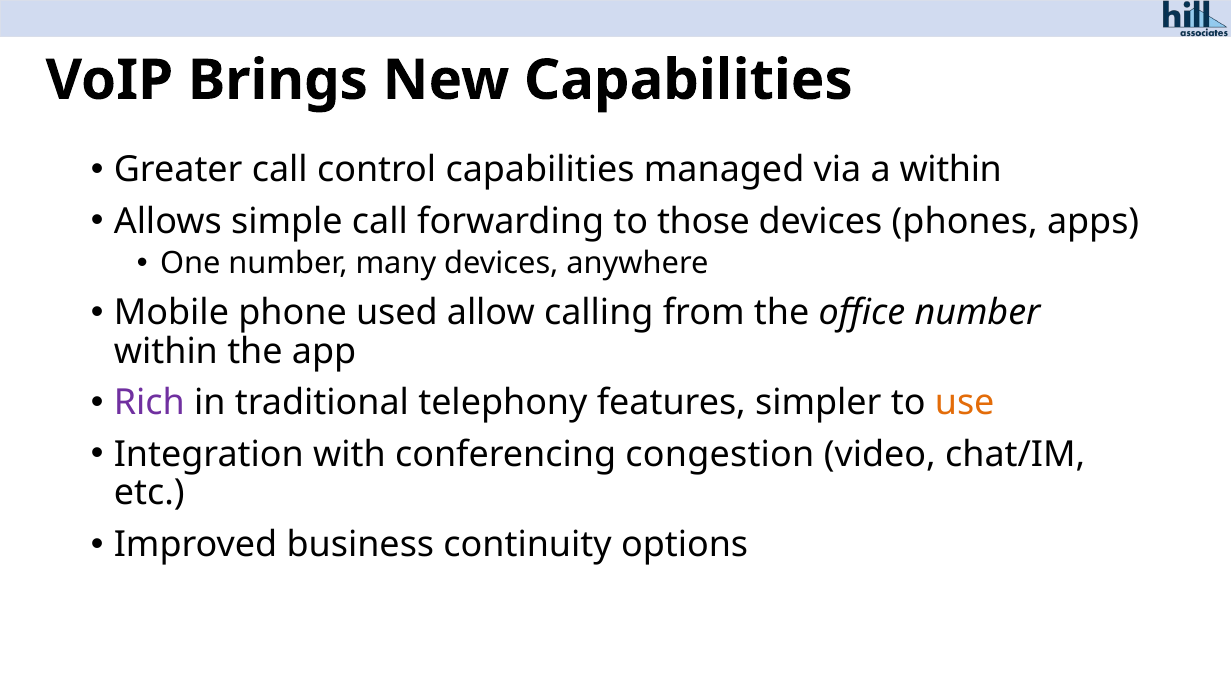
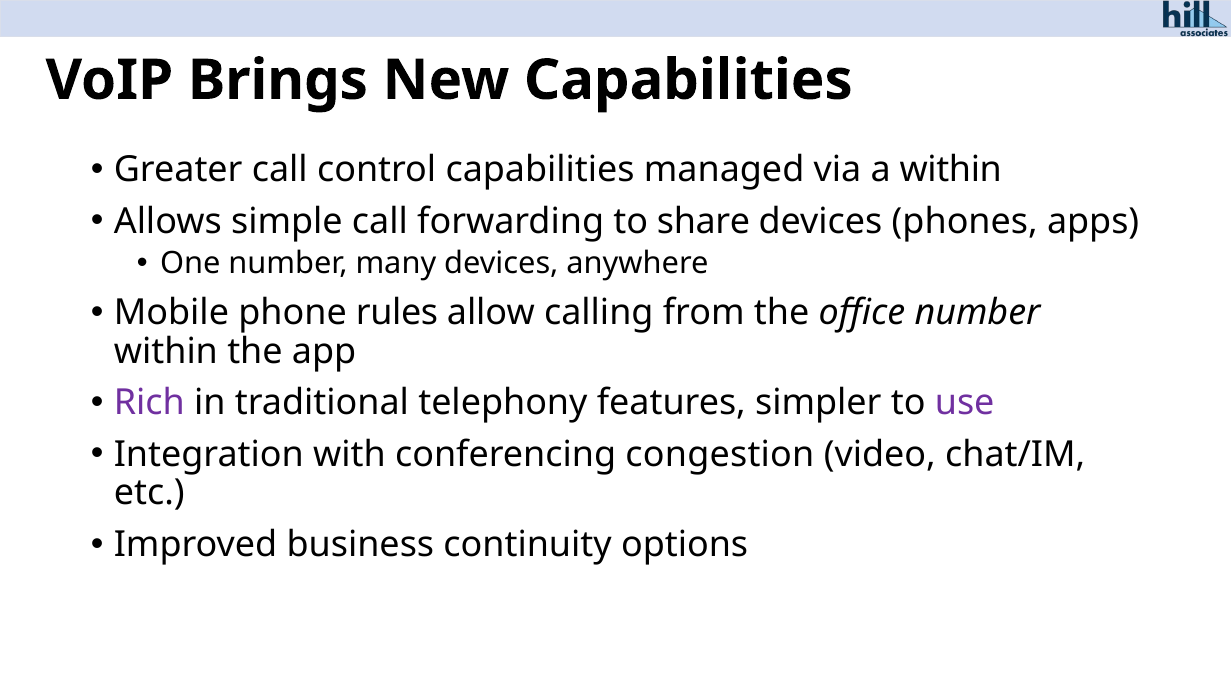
those: those -> share (704, 221)
used: used -> rules (397, 313)
use colour: orange -> purple (965, 403)
